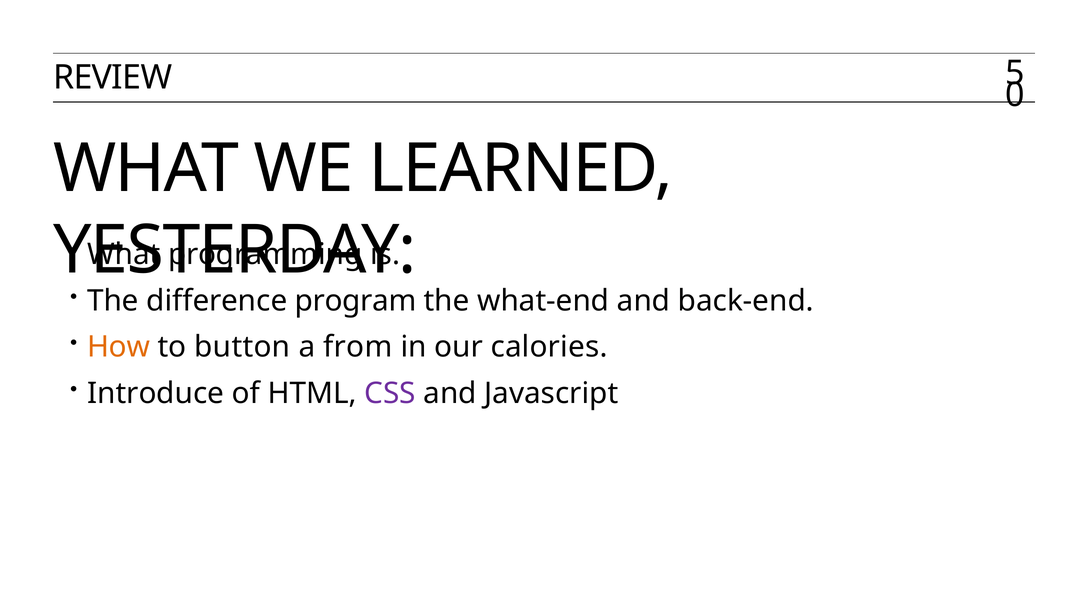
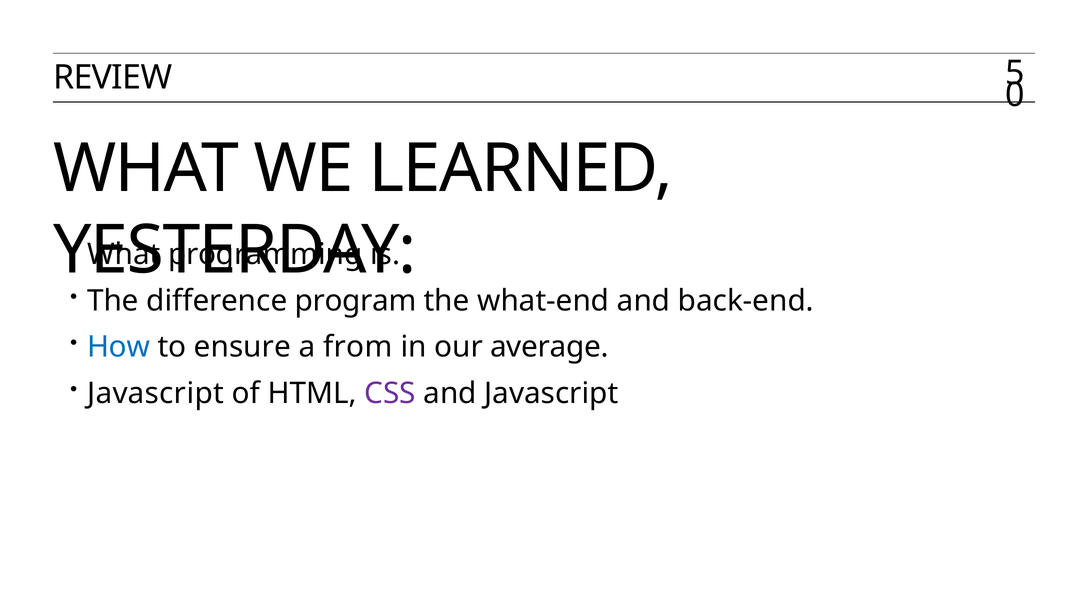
How colour: orange -> blue (119, 347)
button: button -> ensure (242, 347)
calories: calories -> average (549, 347)
Introduce: Introduce -> Javascript (155, 393)
